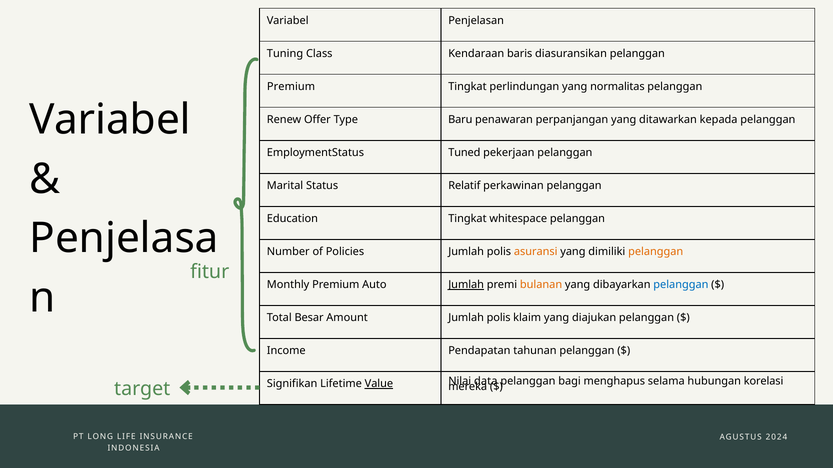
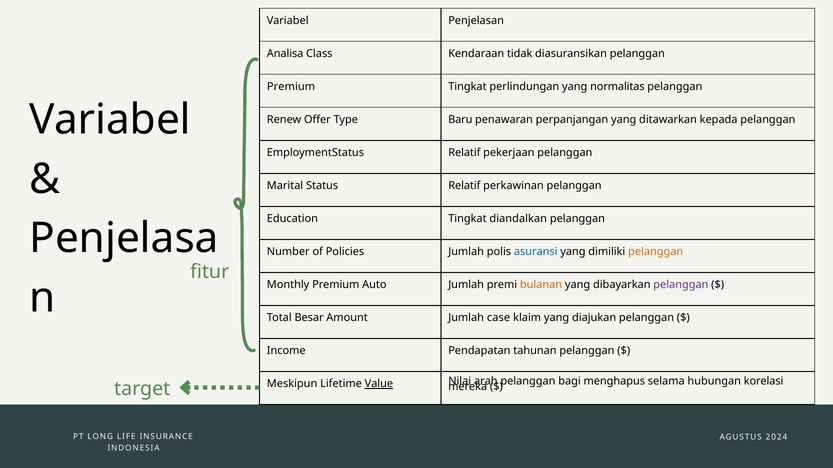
Tuning: Tuning -> Analisa (285, 54)
baris: baris -> tidak (520, 54)
EmploymentStatus Tuned: Tuned -> Relatif (464, 153)
whitespace: whitespace -> diandalkan (518, 219)
asuransi colour: orange -> blue (536, 252)
Jumlah underline: present -> none (466, 285)
pelanggan colour: blue -> purple (681, 285)
Amount Jumlah polis: polis -> case (499, 318)
Signifikan: Signifikan -> Meskipun (292, 384)
data: data -> arah (486, 382)
